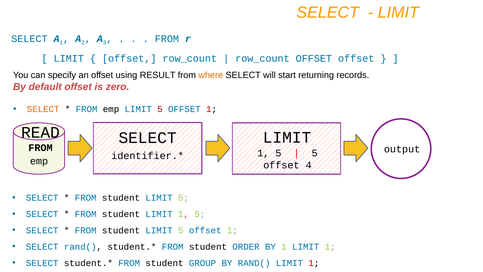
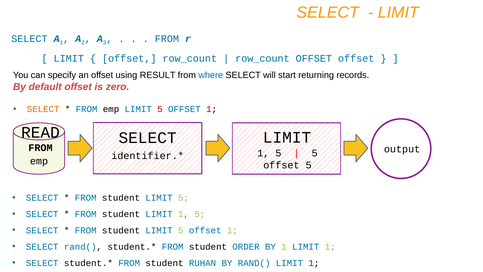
where colour: orange -> blue (211, 75)
offset 4: 4 -> 5 (309, 165)
GROUP: GROUP -> RUHAN (203, 263)
